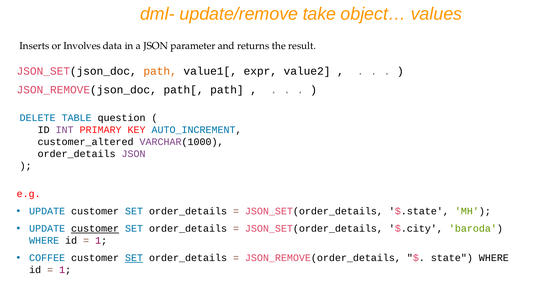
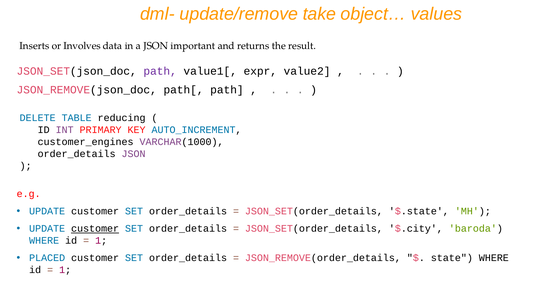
parameter: parameter -> important (193, 46)
path colour: orange -> purple (160, 71)
question: question -> reducing (122, 118)
customer_altered: customer_altered -> customer_engines (86, 142)
COFFEE: COFFEE -> PLACED (47, 258)
SET underline: present -> none (134, 258)
